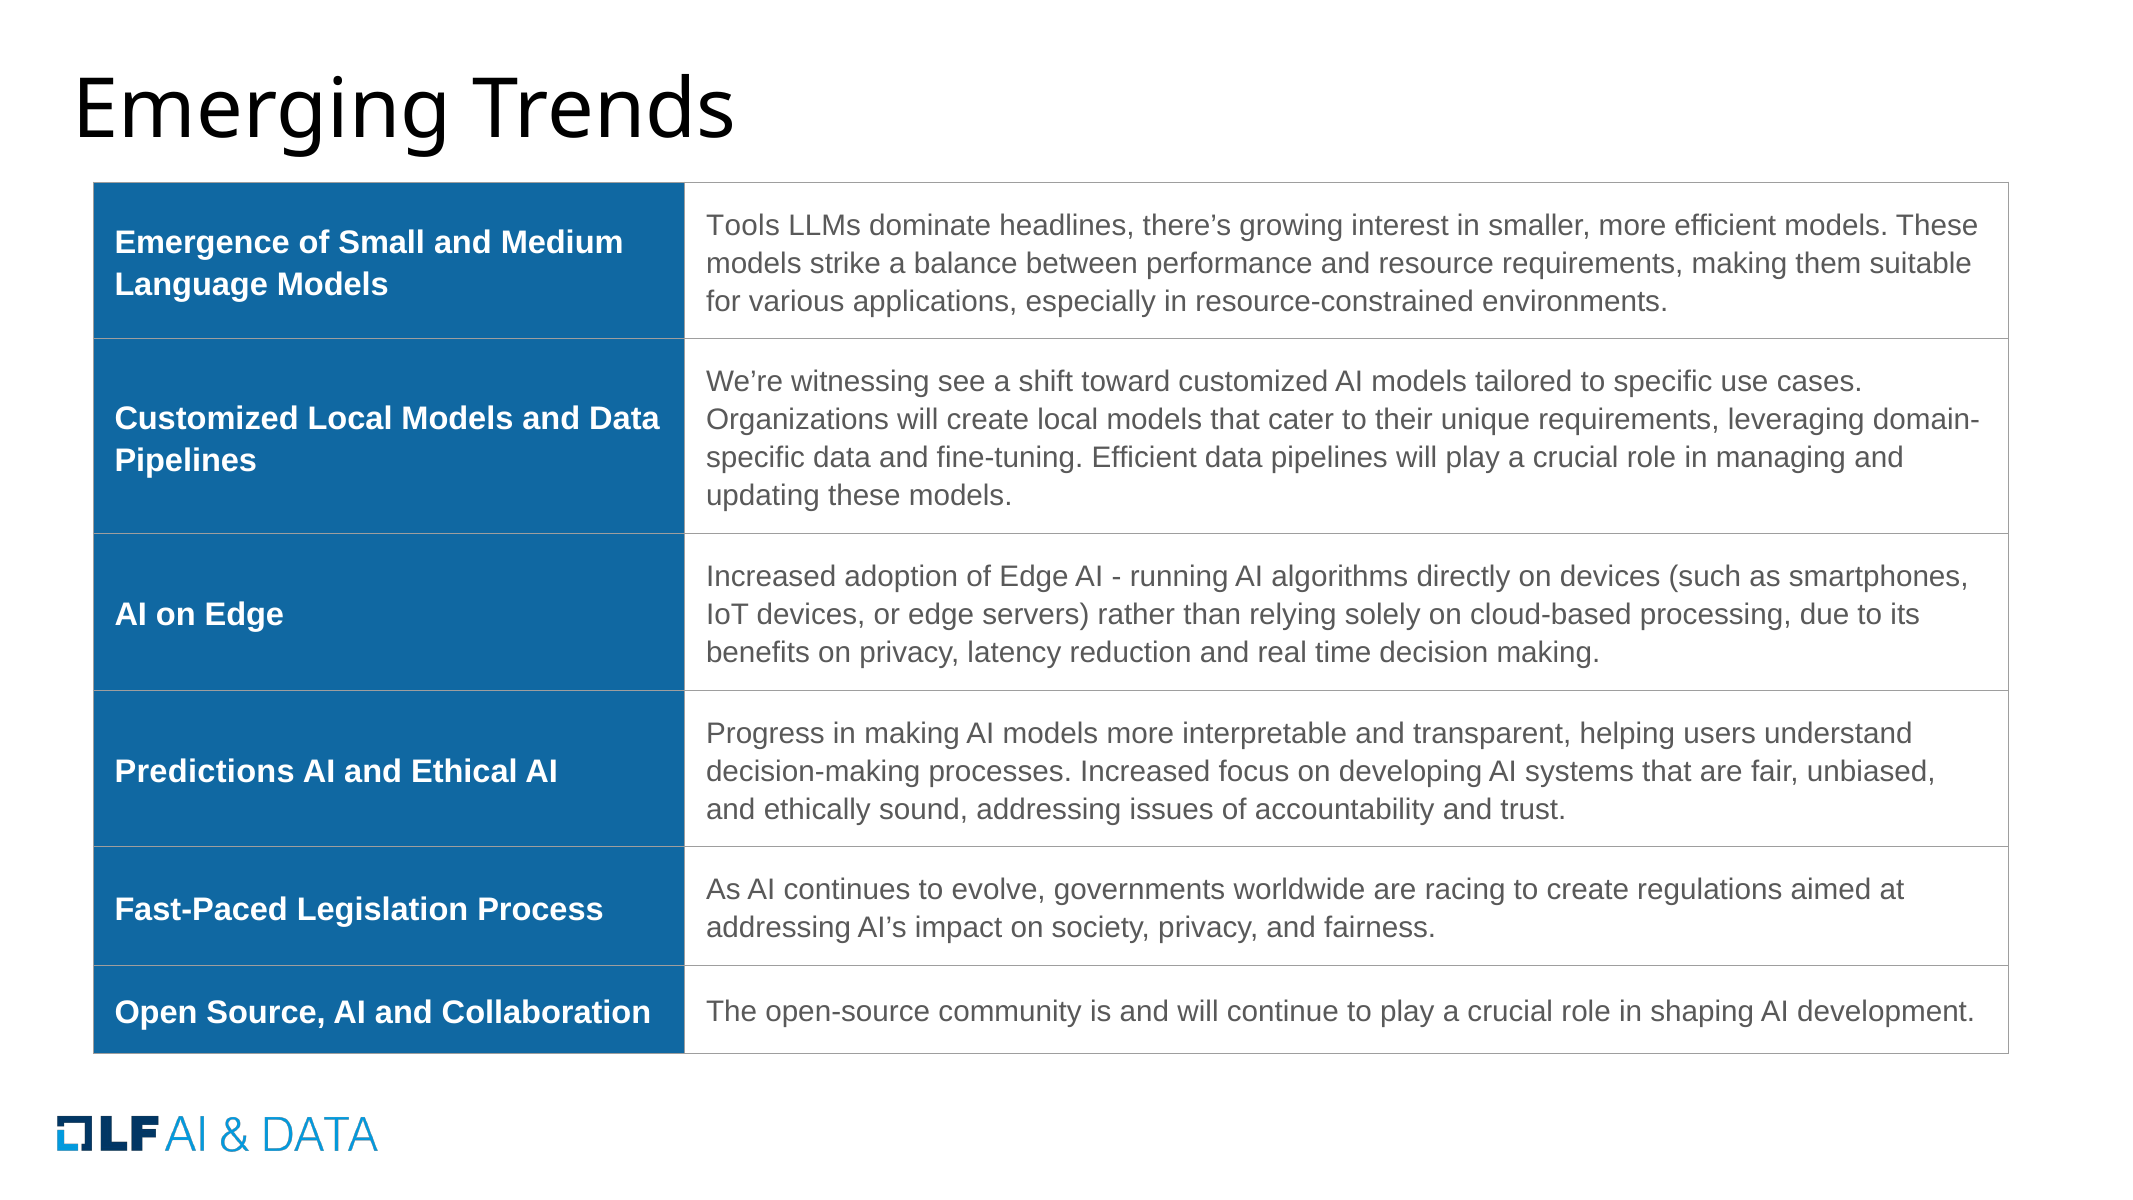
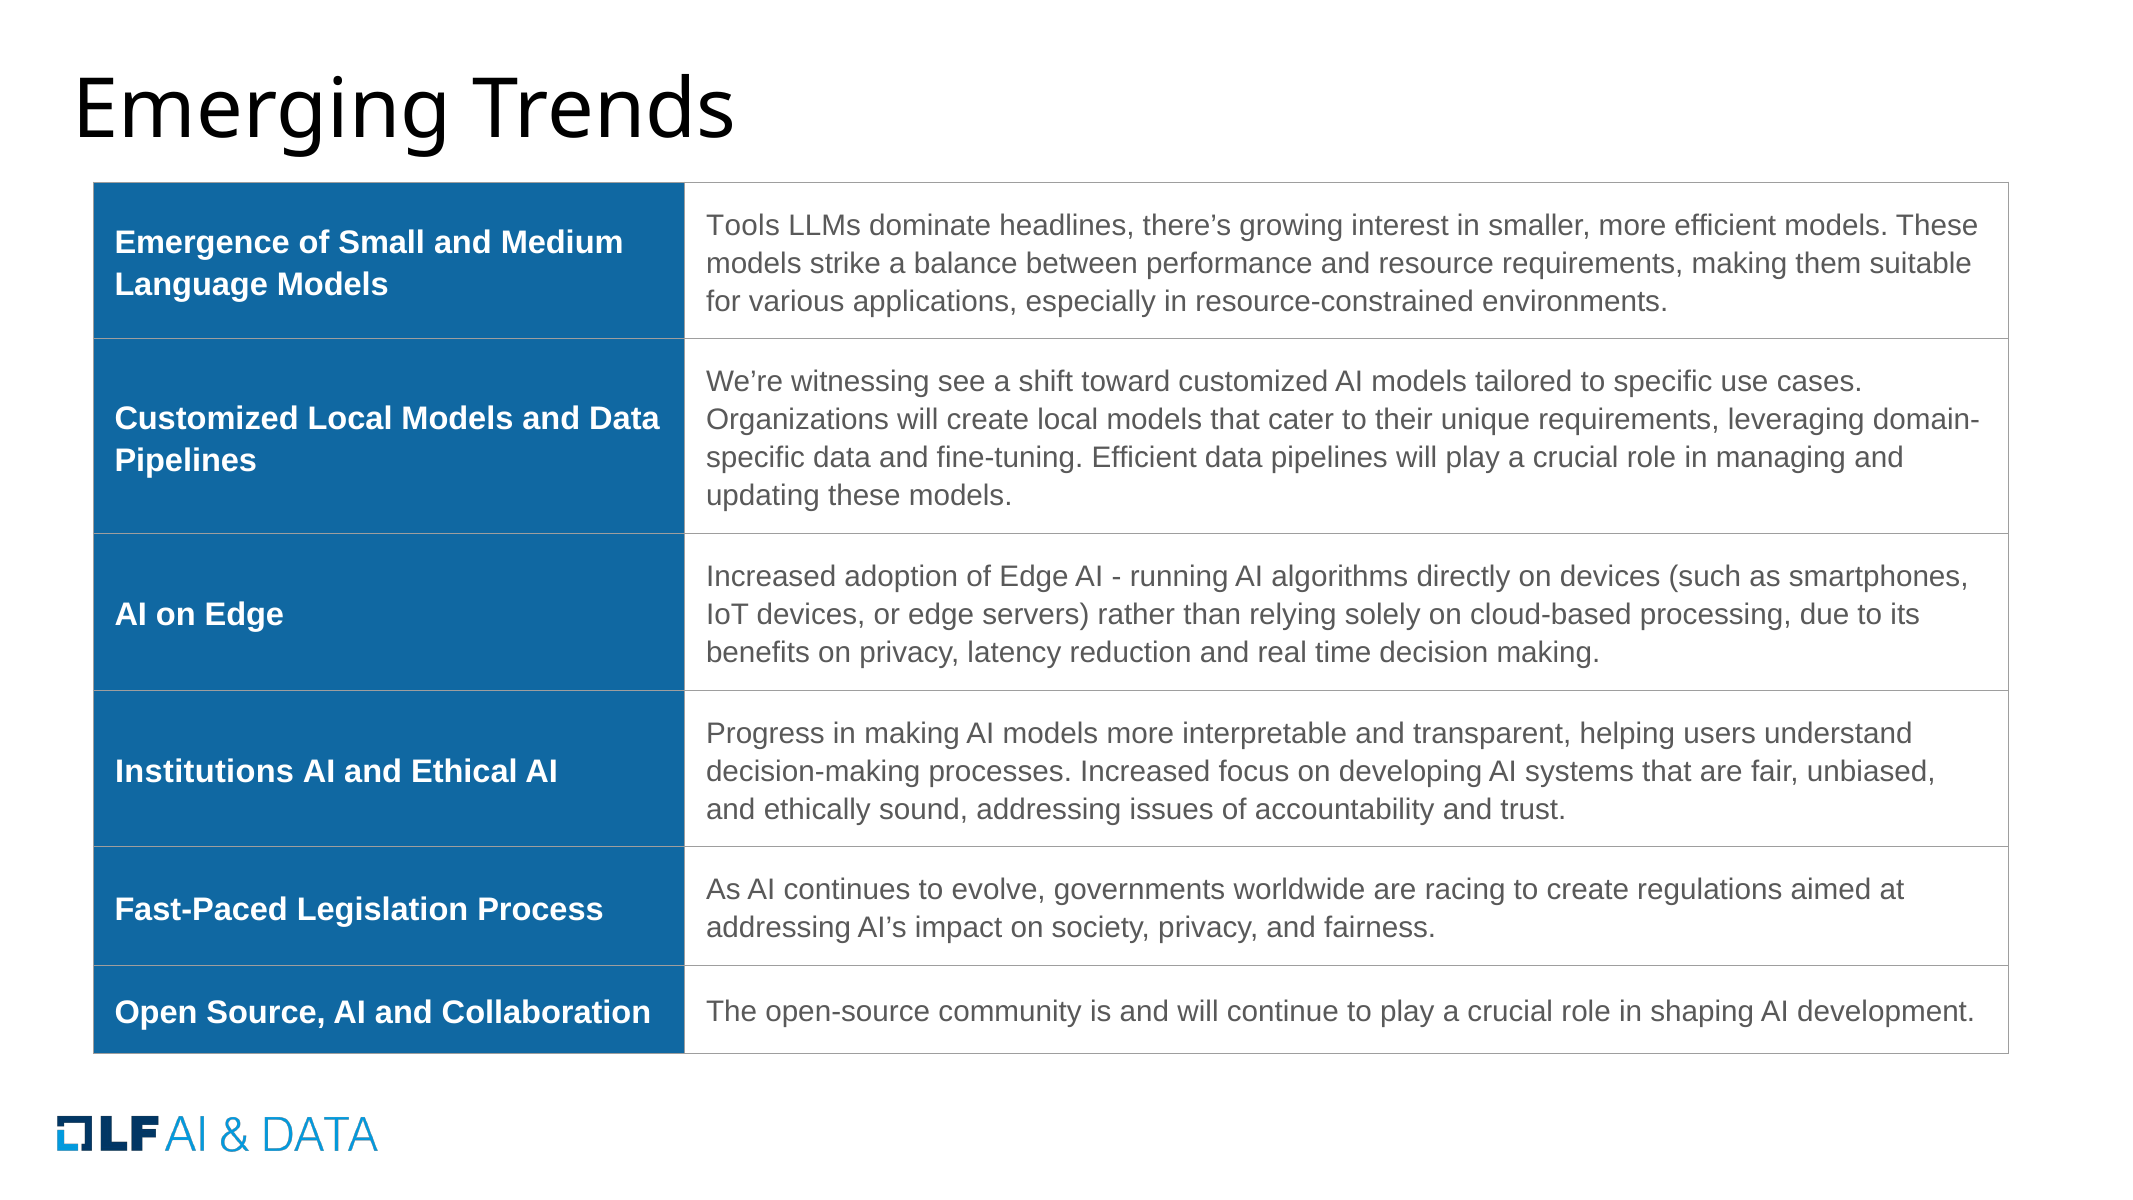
Predictions: Predictions -> Institutions (205, 772)
